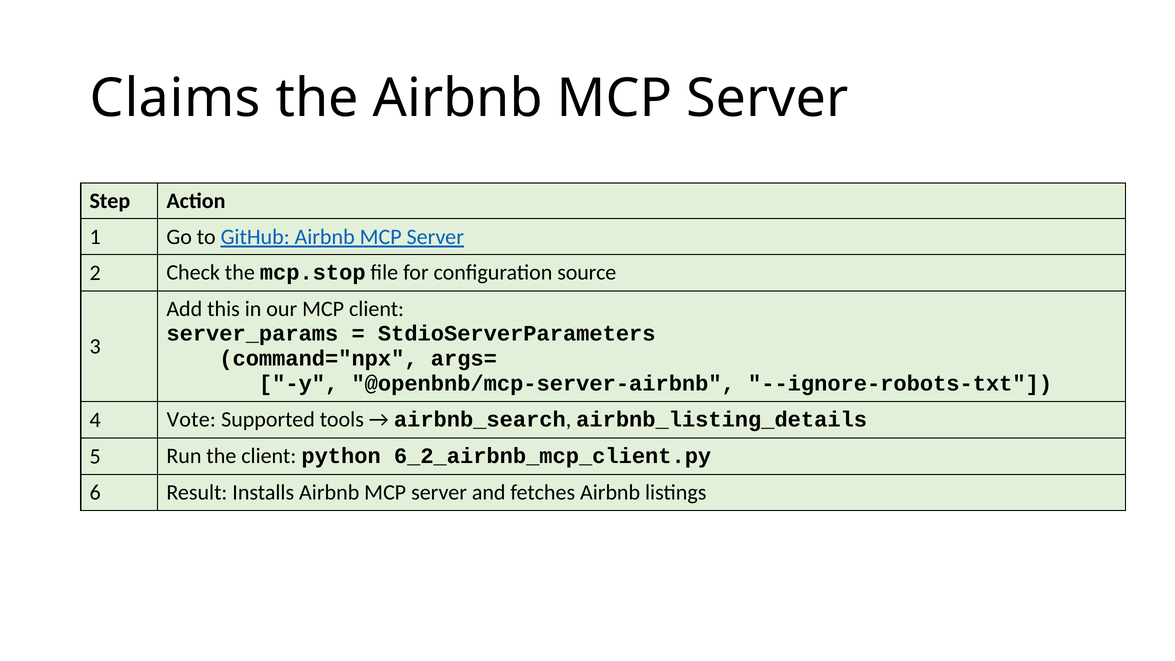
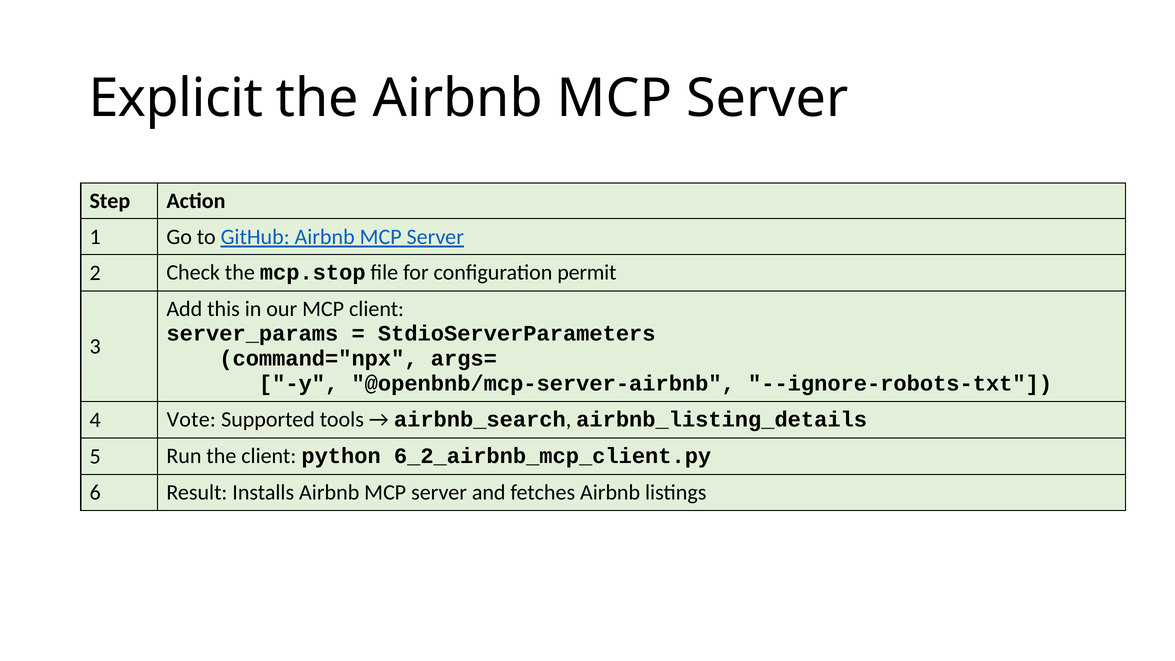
Claims: Claims -> Explicit (176, 99)
source: source -> permit (587, 273)
